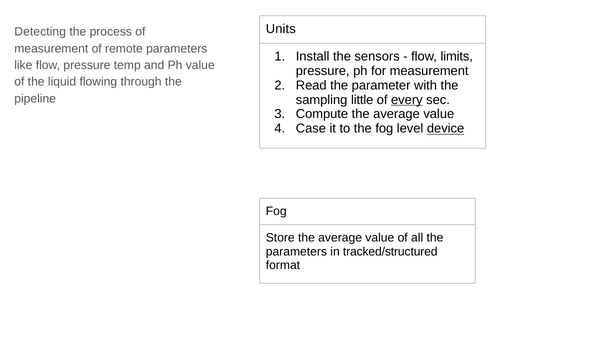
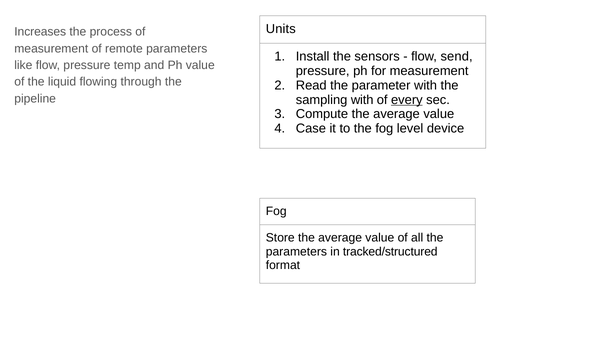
Detecting: Detecting -> Increases (40, 32)
limits: limits -> send (457, 56)
sampling little: little -> with (362, 100)
device underline: present -> none (446, 128)
